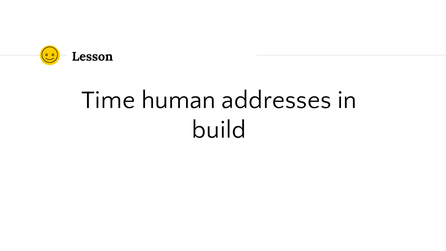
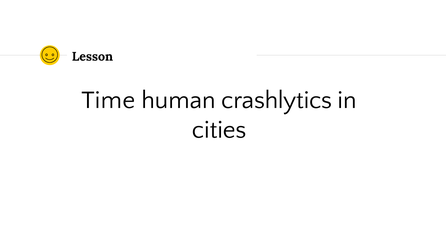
addresses: addresses -> crashlytics (277, 100)
build: build -> cities (219, 130)
